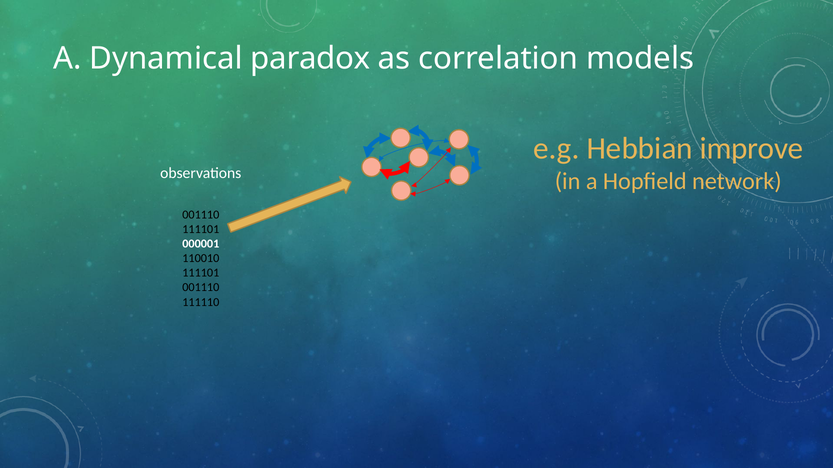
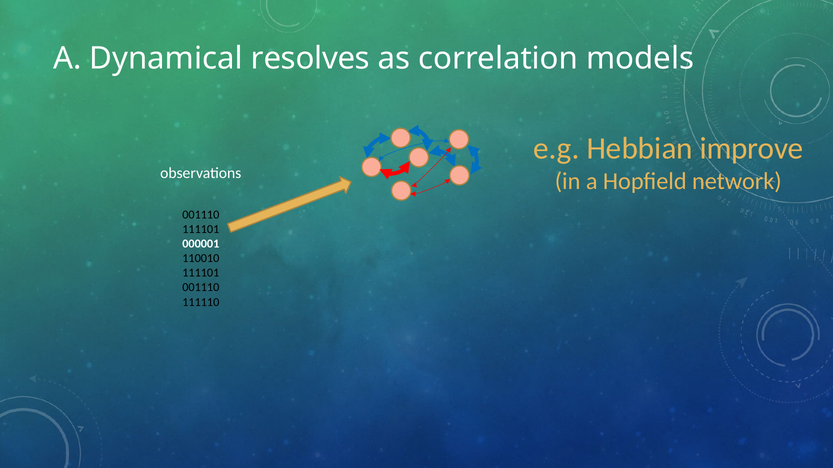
paradox: paradox -> resolves (310, 59)
